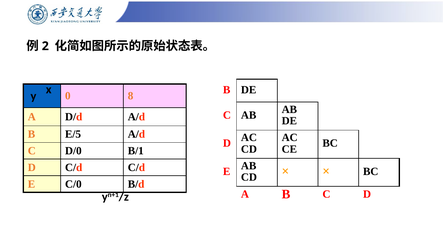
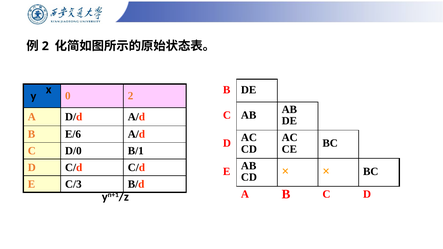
0 8: 8 -> 2 (131, 96)
E/5: E/5 -> E/6 (73, 134)
C/0: C/0 -> C/3 (73, 184)
